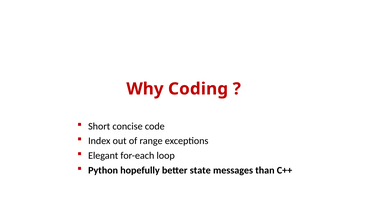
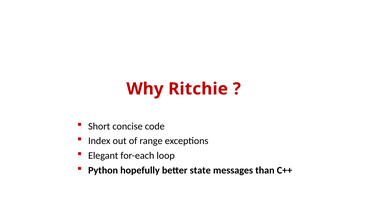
Coding: Coding -> Ritchie (198, 89)
